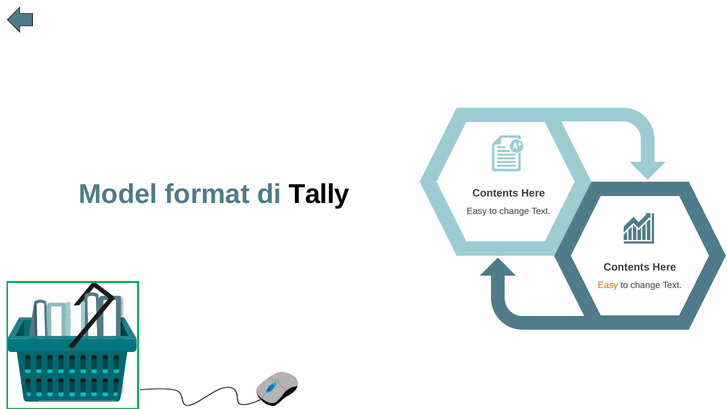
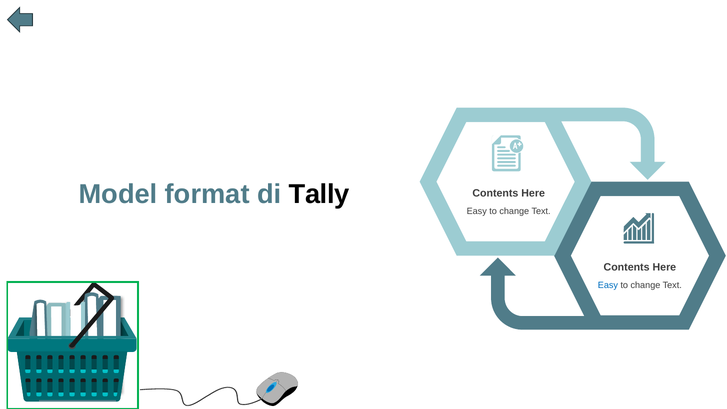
Easy colour: orange -> blue (608, 285)
